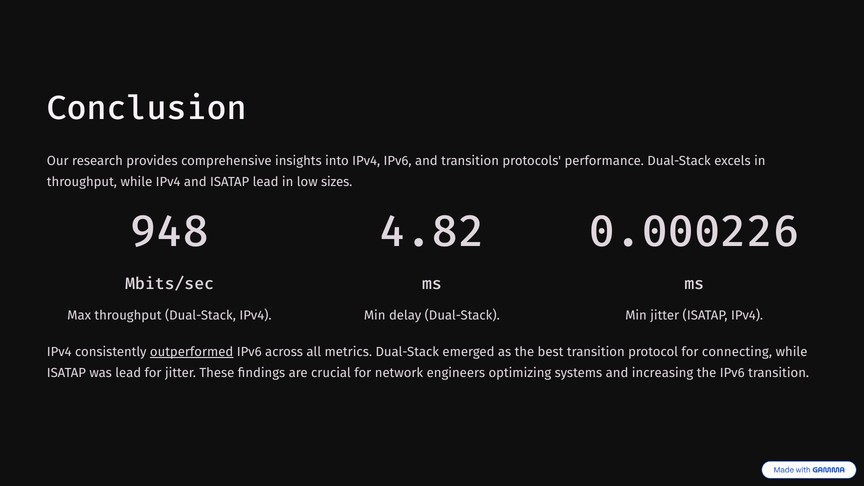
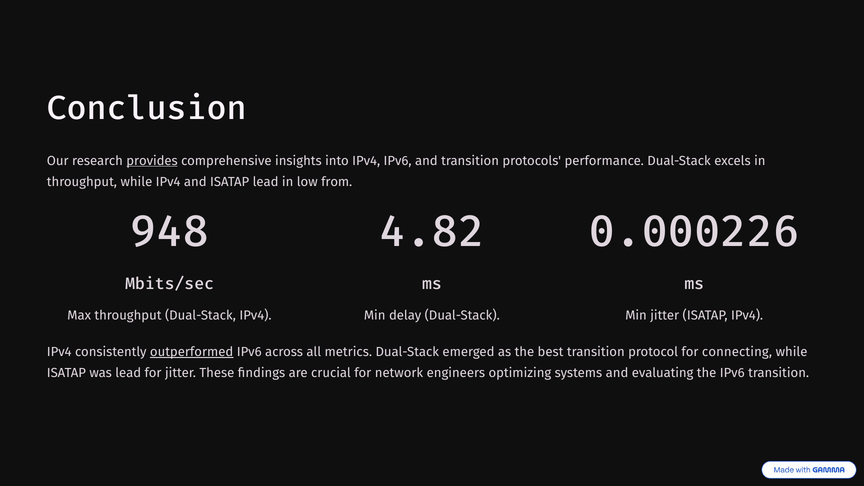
provides underline: none -> present (152, 161)
sizes: sizes -> from (337, 182)
increasing: increasing -> evaluating (663, 373)
